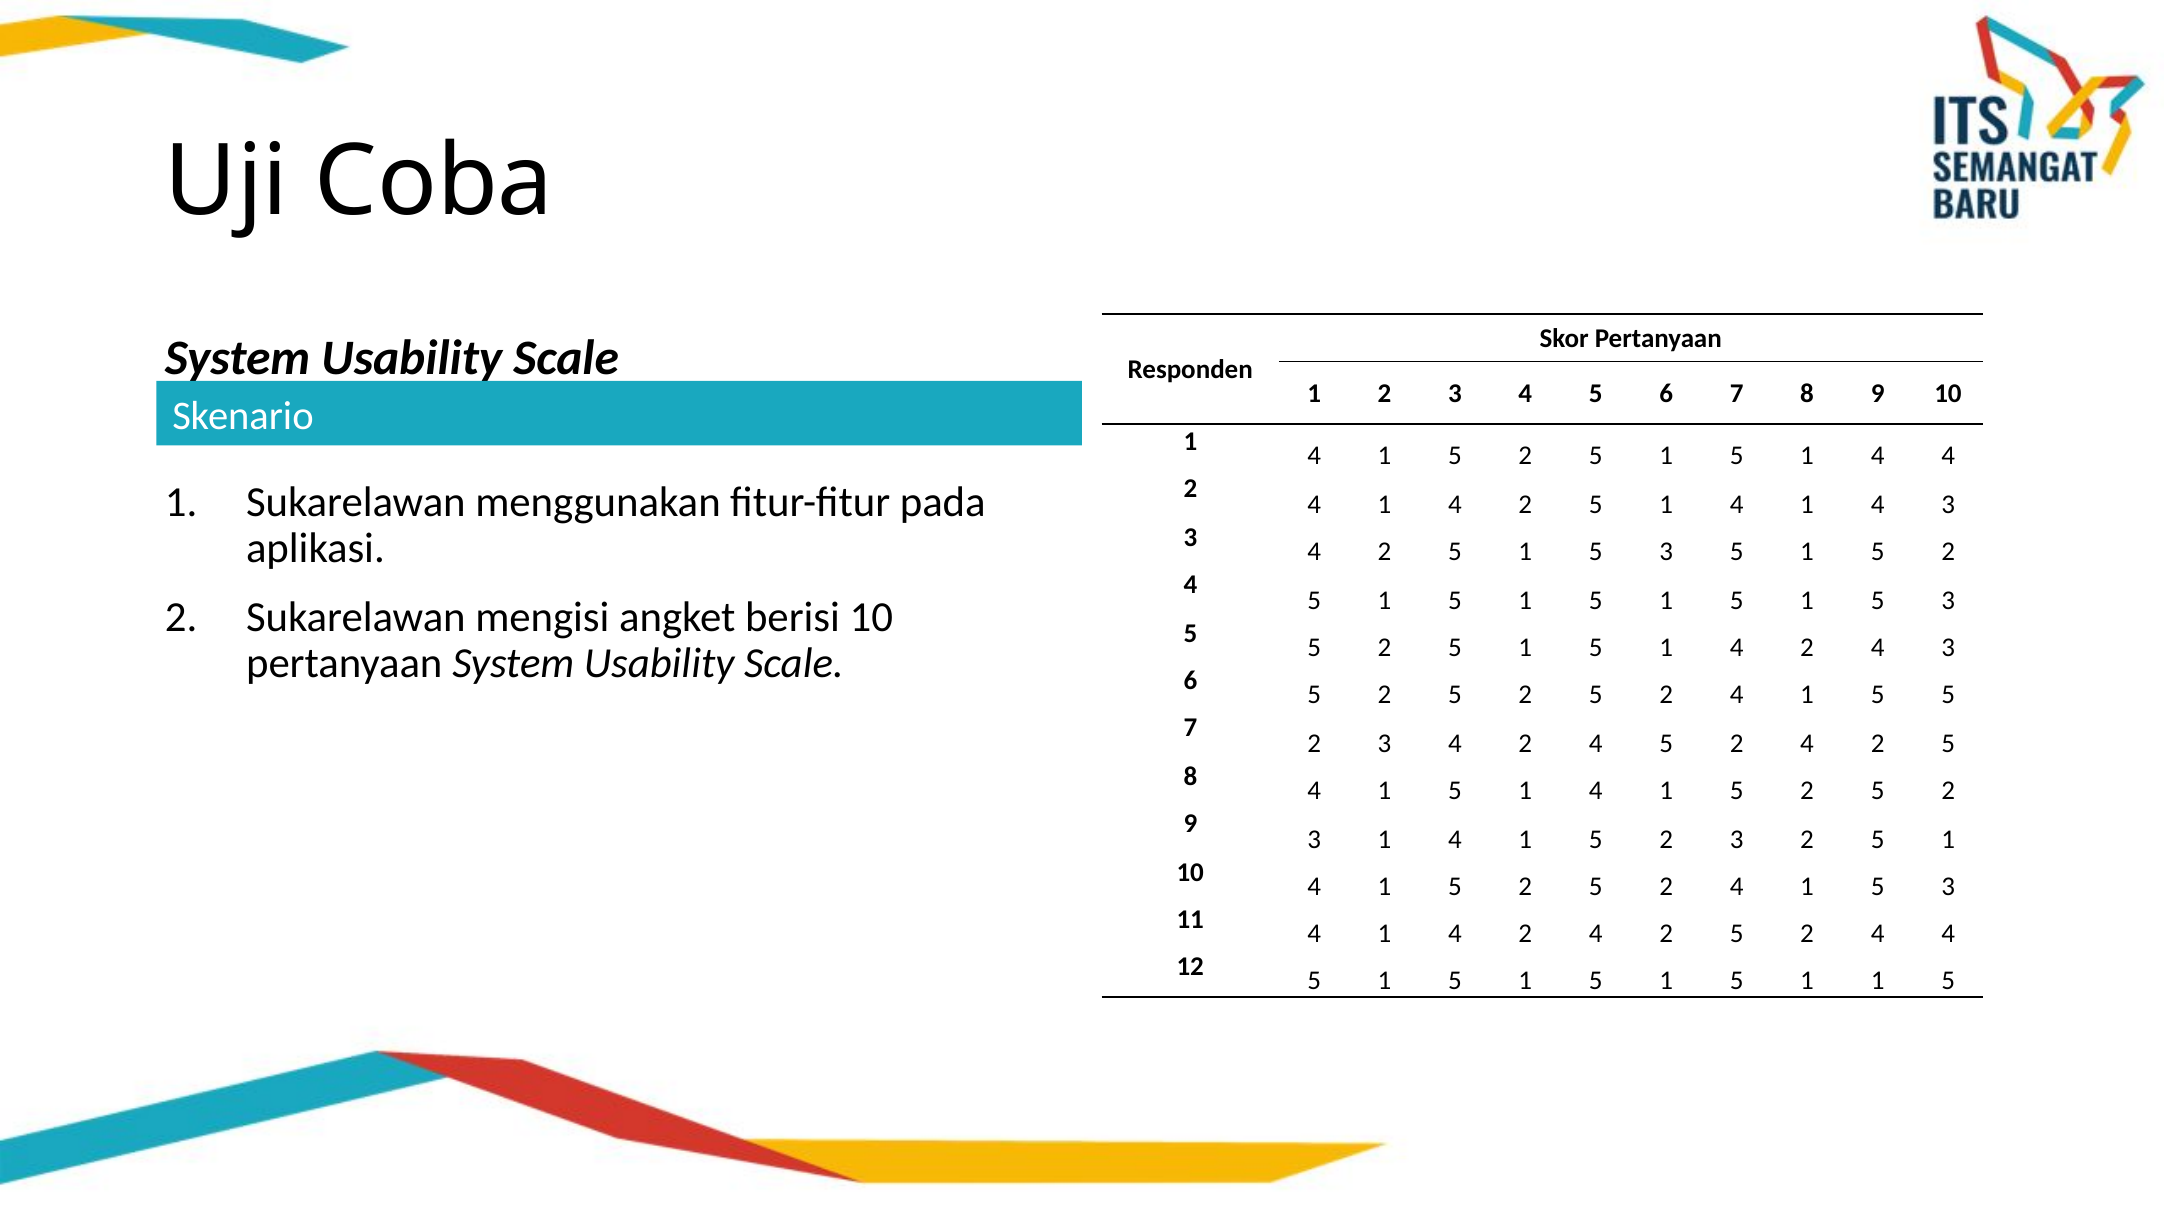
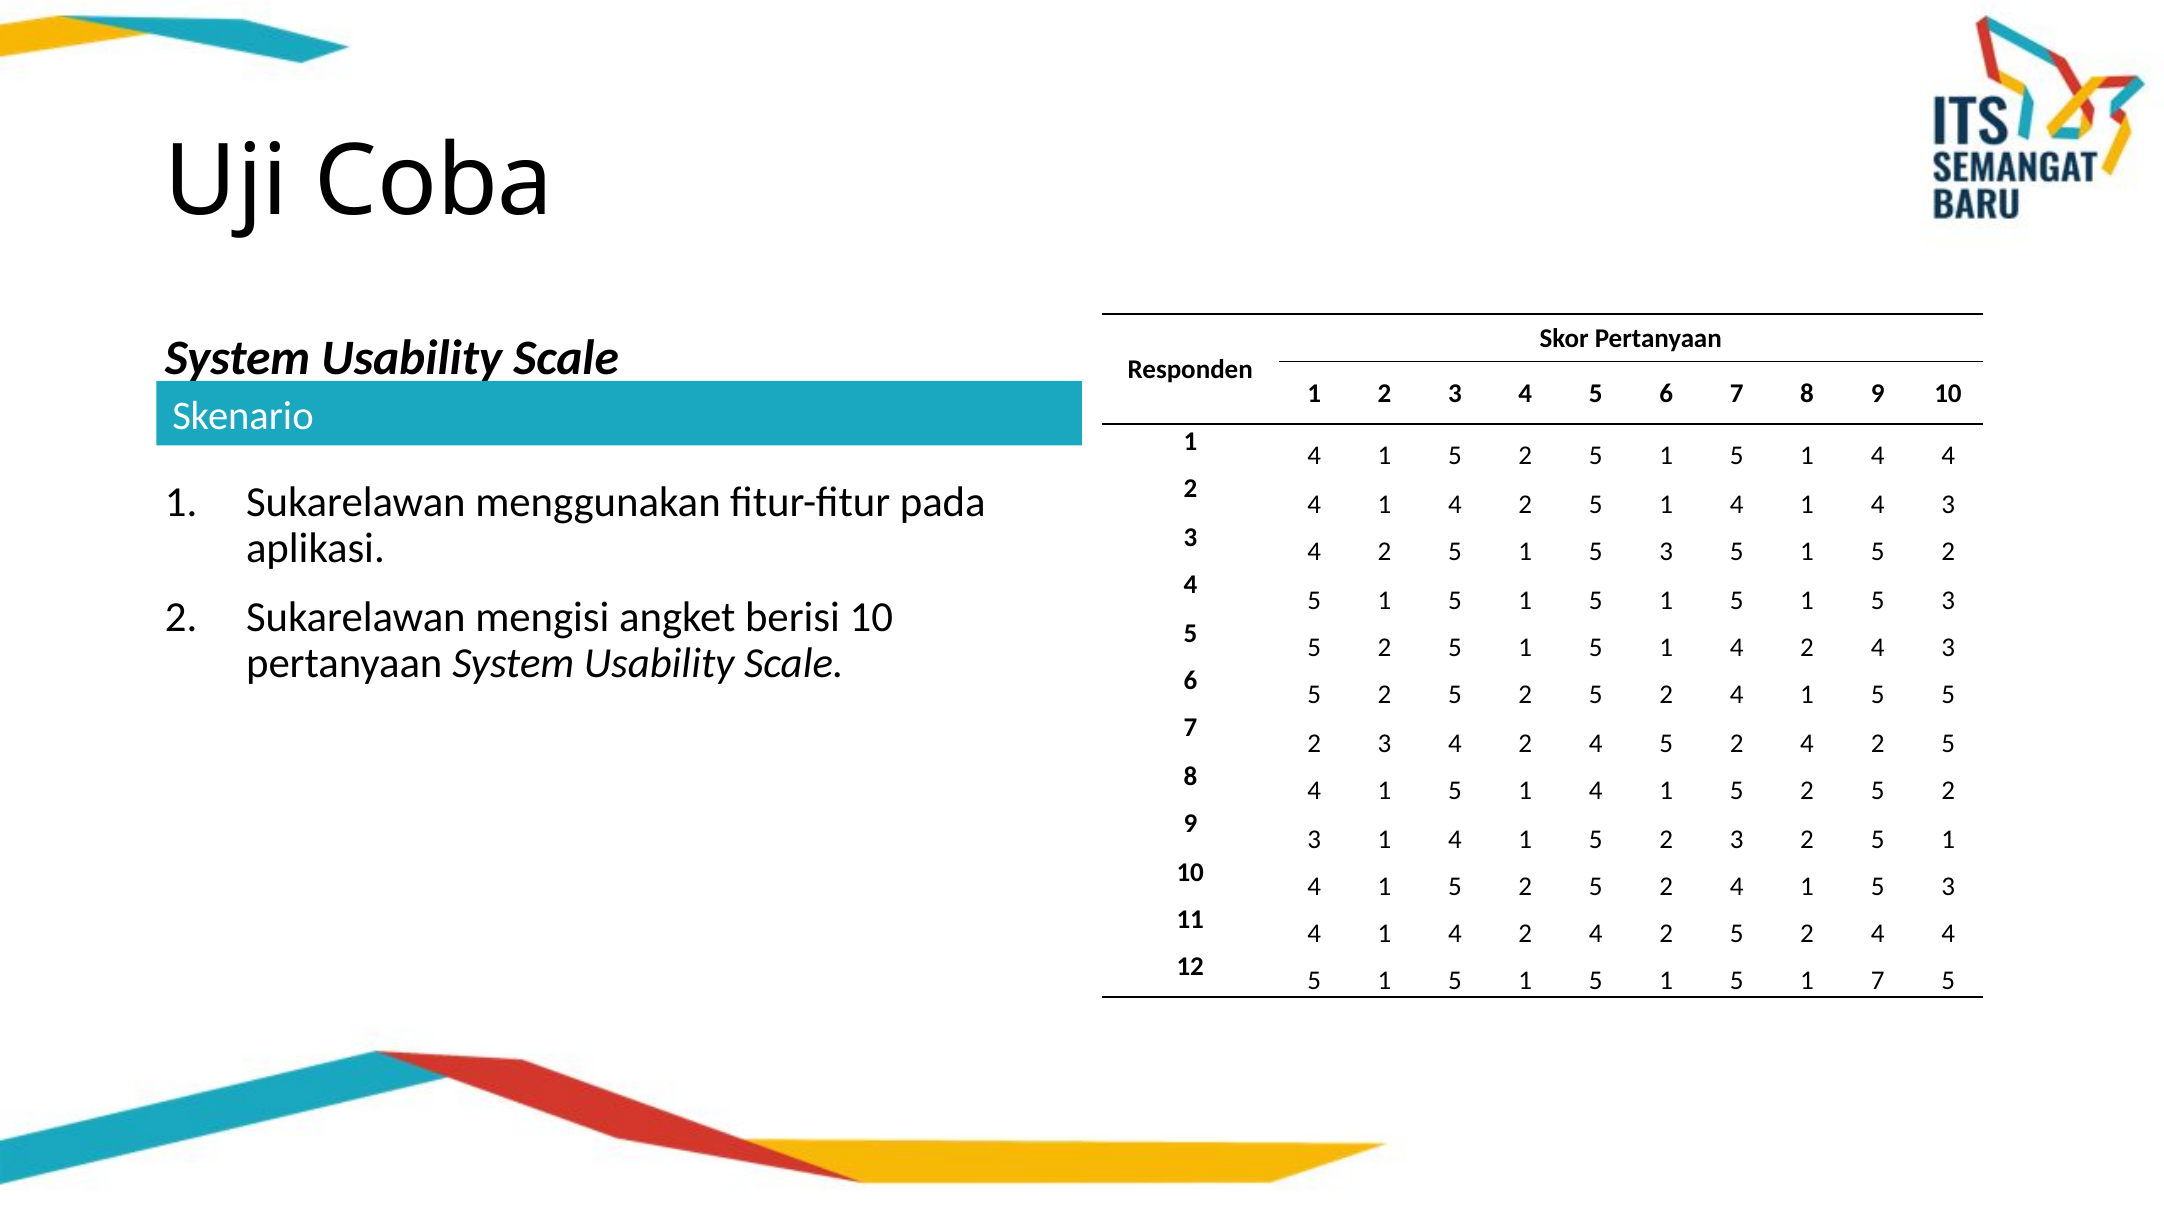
1 1: 1 -> 7 (1878, 981)
